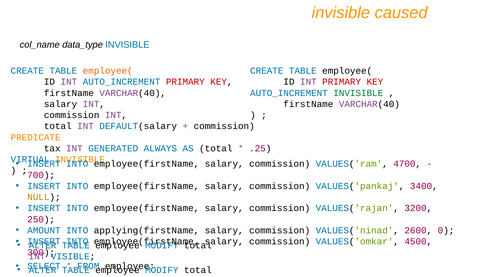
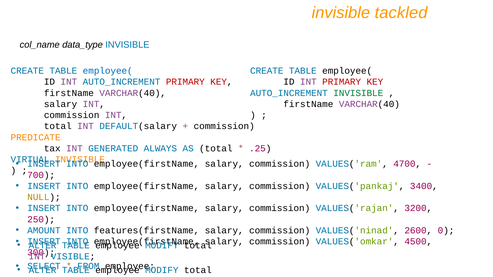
caused: caused -> tackled (401, 13)
employee( colour: orange -> blue (108, 71)
applying(firstName: applying(firstName -> features(firstName (147, 231)
